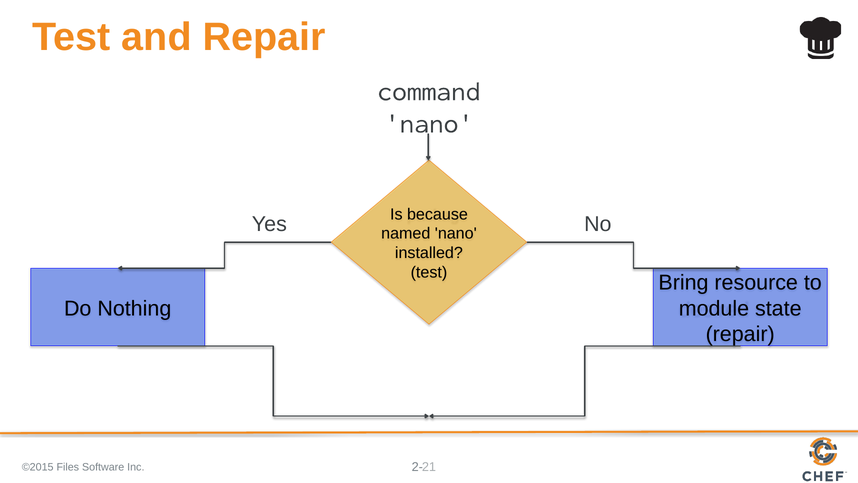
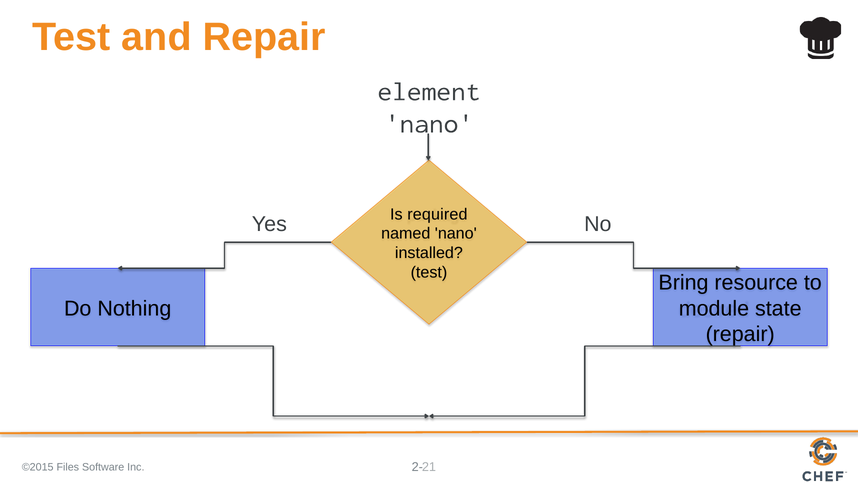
command: command -> element (429, 91)
because: because -> required (437, 214)
